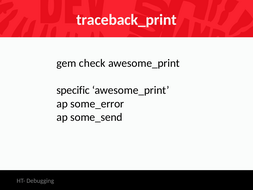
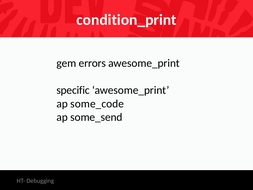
traceback_print: traceback_print -> condition_print (126, 20)
check: check -> errors (92, 63)
some_error: some_error -> some_code (97, 104)
